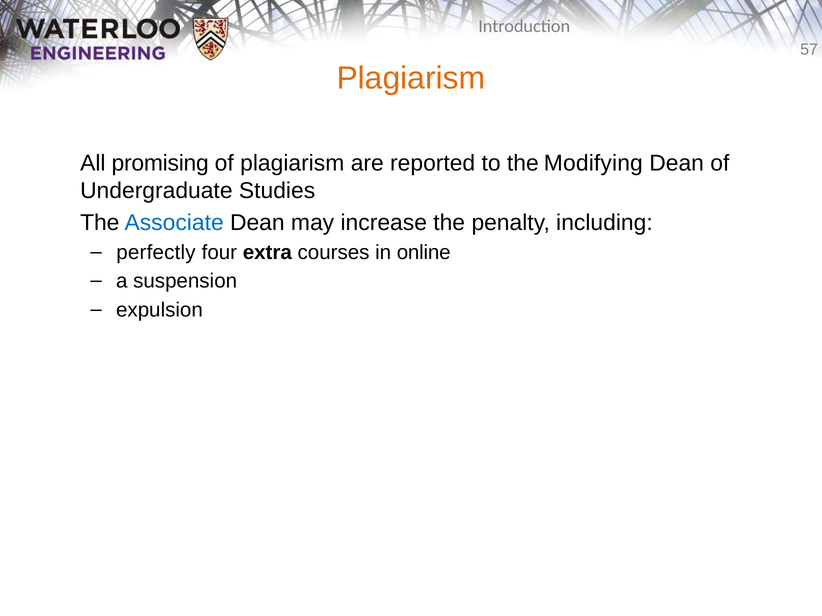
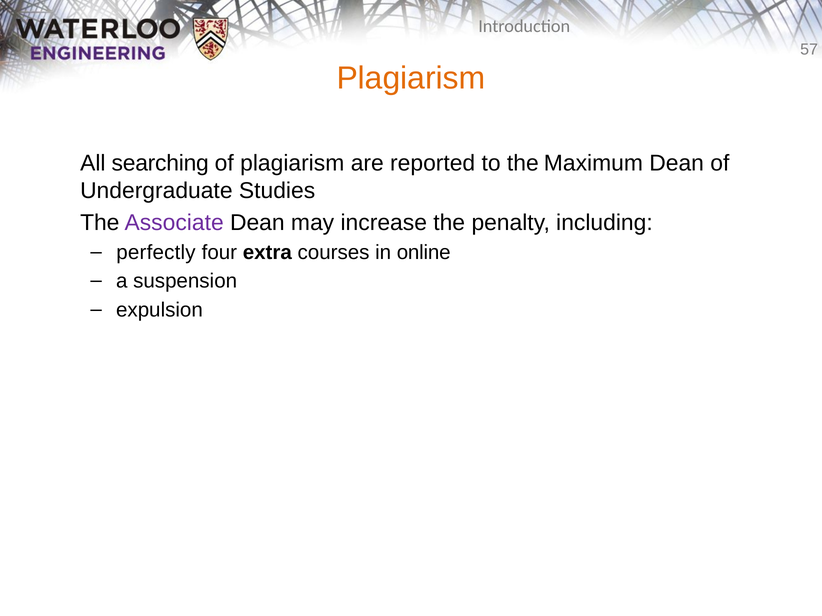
promising: promising -> searching (160, 163)
Modifying: Modifying -> Maximum (593, 163)
Associate colour: blue -> purple (174, 223)
